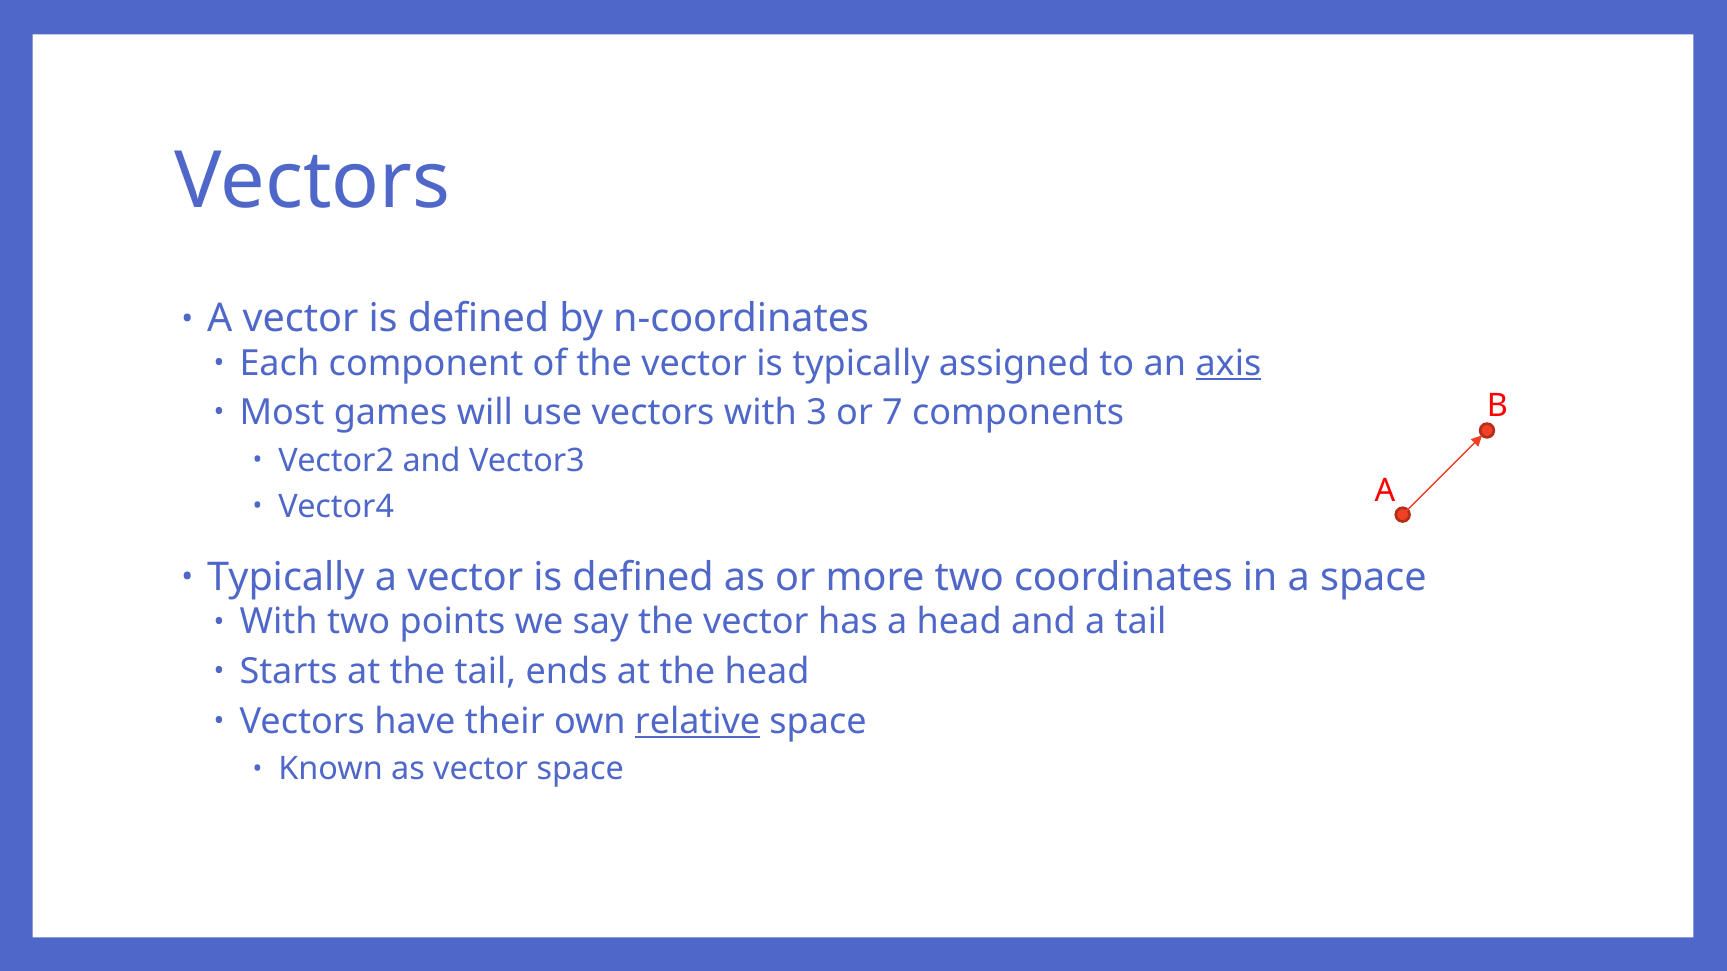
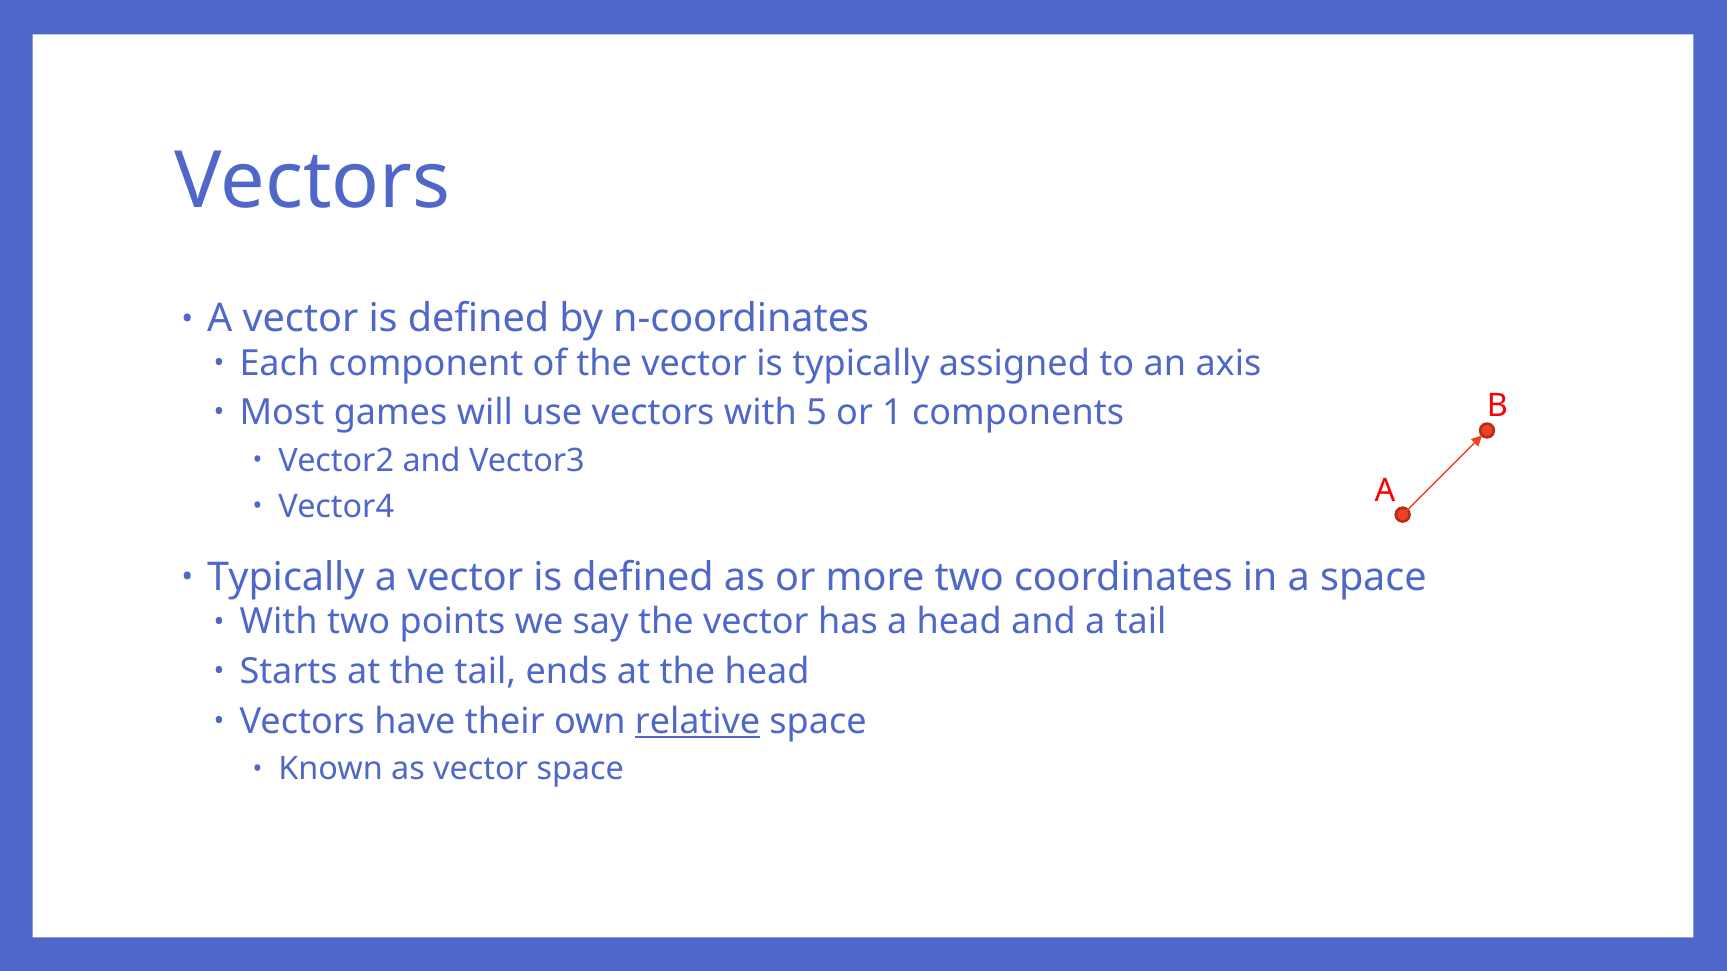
axis underline: present -> none (1228, 363)
3: 3 -> 5 (817, 413)
7: 7 -> 1 (893, 413)
